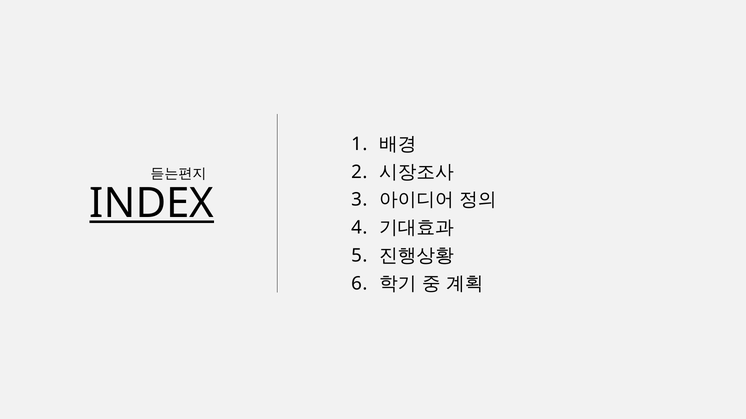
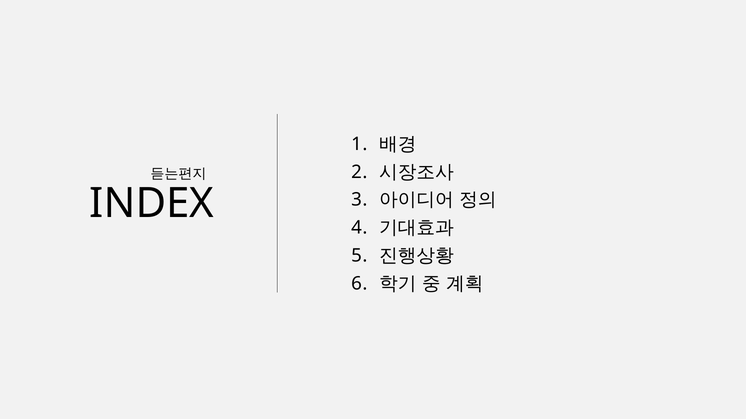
INDEX underline: present -> none (152, 204)
